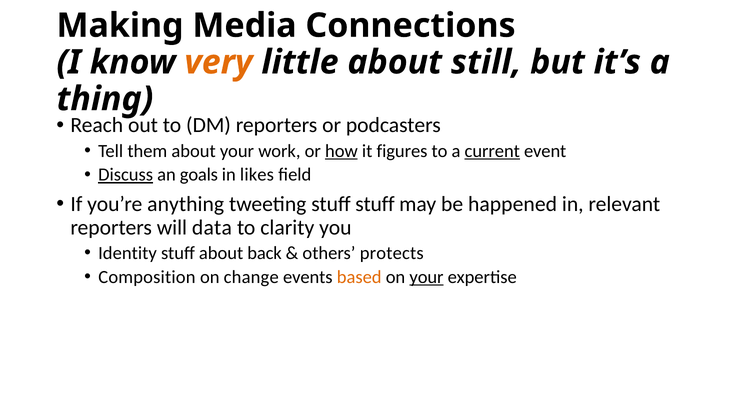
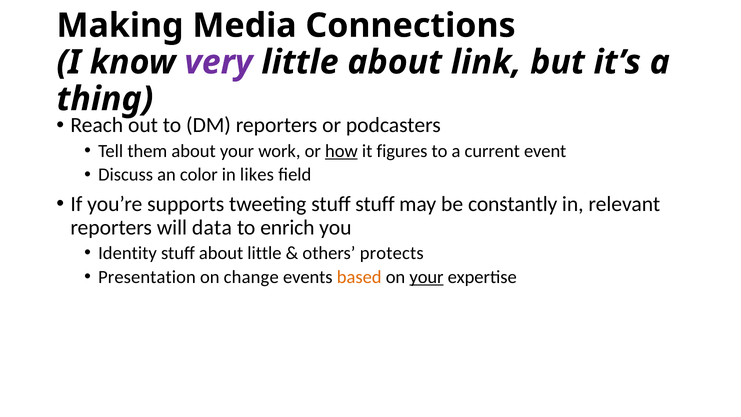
very colour: orange -> purple (219, 62)
still: still -> link (486, 62)
current underline: present -> none (492, 151)
Discuss underline: present -> none (126, 175)
goals: goals -> color (199, 175)
anything: anything -> supports (186, 204)
happened: happened -> constantly (513, 204)
clarity: clarity -> enrich (287, 227)
about back: back -> little (264, 253)
Composition: Composition -> Presentation (147, 277)
